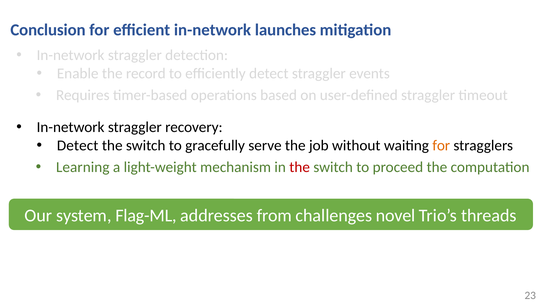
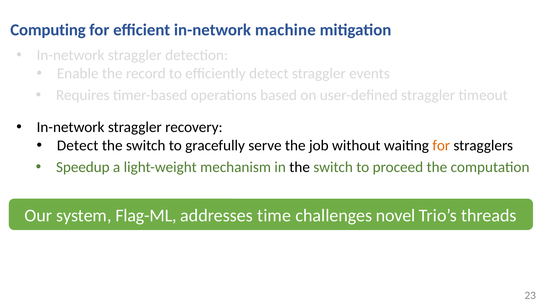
Conclusion: Conclusion -> Computing (48, 30)
launches: launches -> machine (285, 30)
Learning: Learning -> Speedup (83, 168)
the colour: red -> black (300, 168)
from: from -> time (274, 216)
